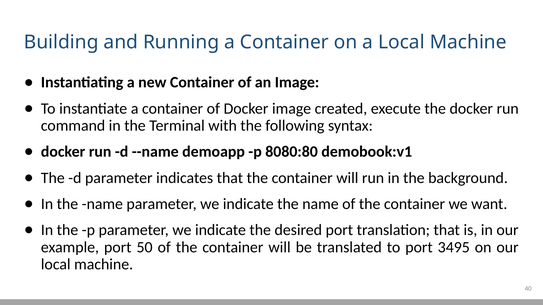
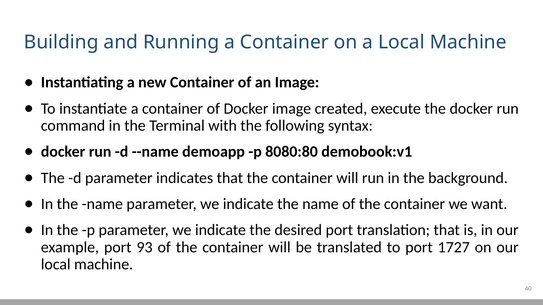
50: 50 -> 93 (145, 247)
3495: 3495 -> 1727 (454, 247)
